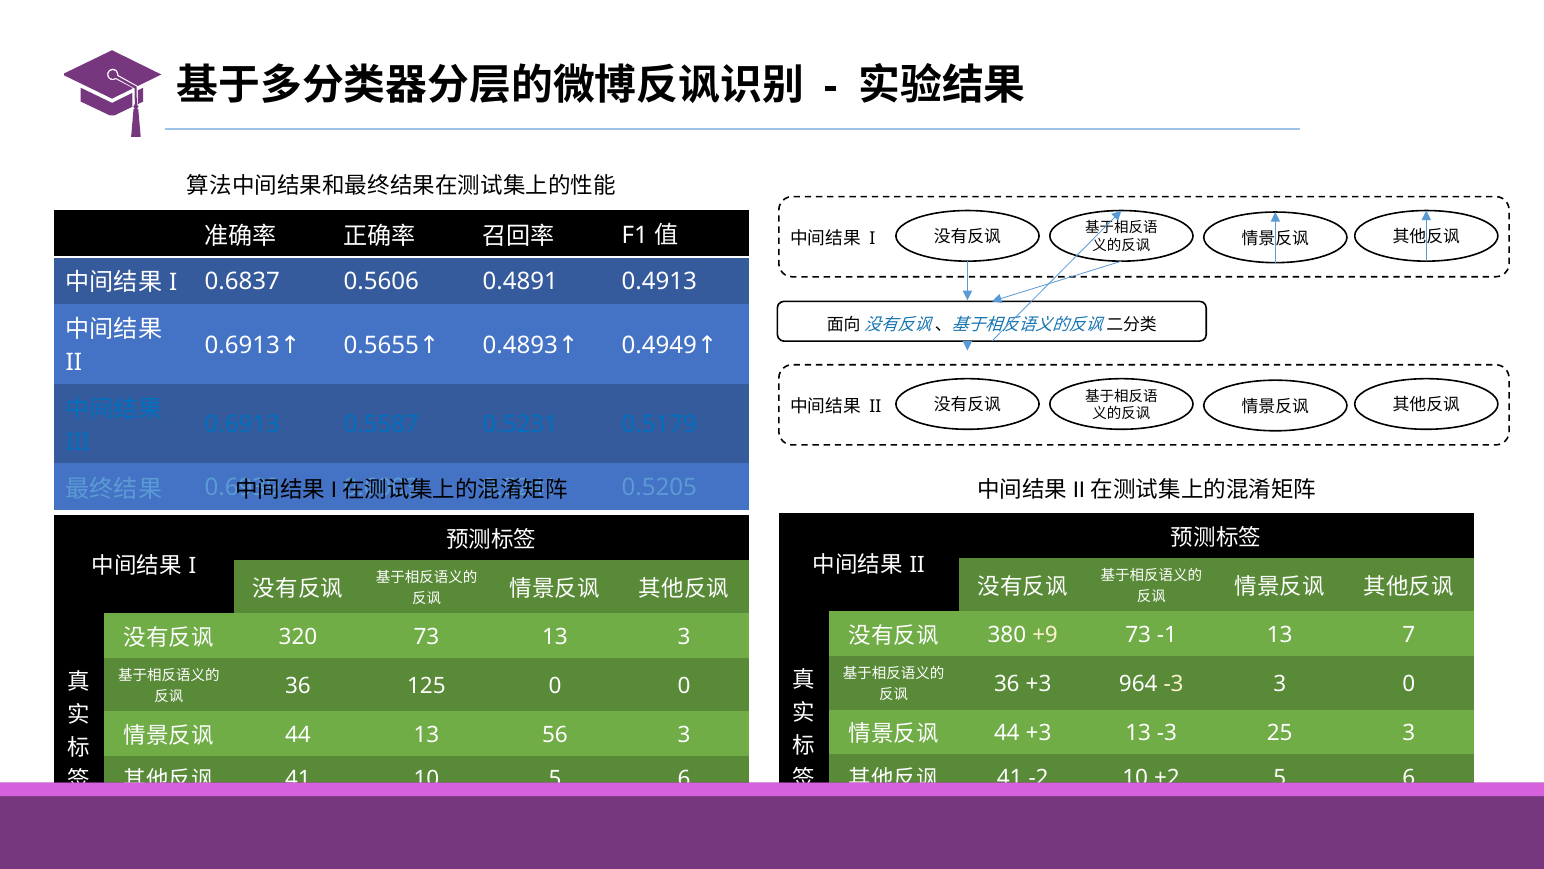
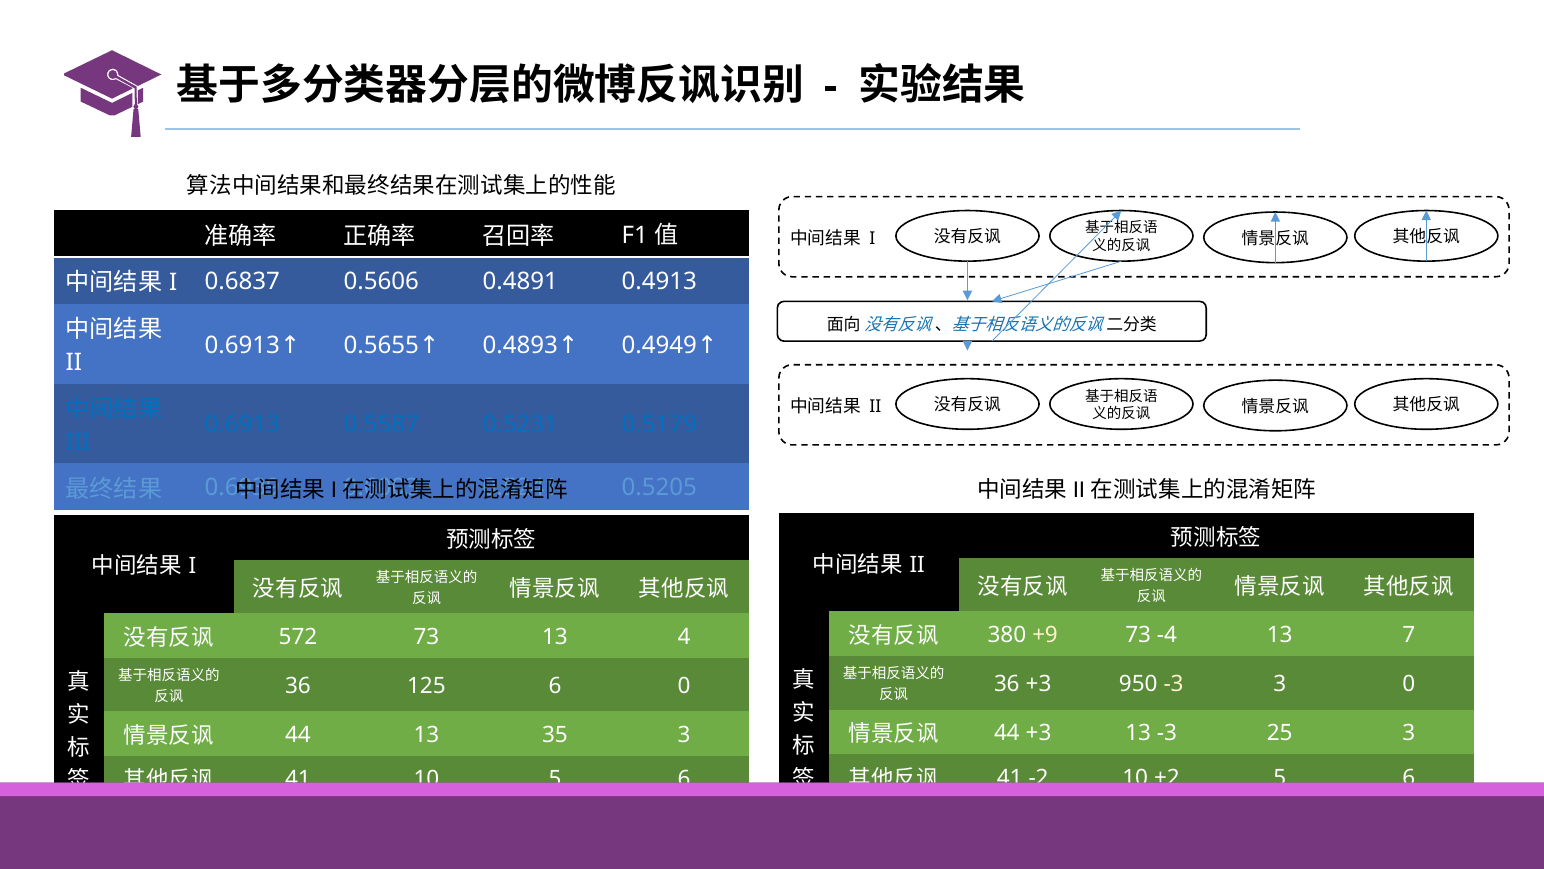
-1: -1 -> -4 (1167, 635)
320: 320 -> 572 (298, 636)
13 3: 3 -> 4 (684, 636)
964: 964 -> 950 (1138, 684)
125 0: 0 -> 6 (555, 685)
56: 56 -> 35 (555, 735)
